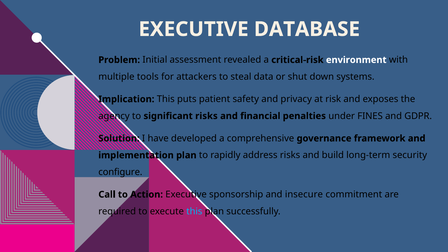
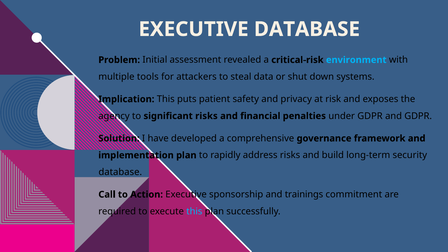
environment colour: white -> light blue (356, 60)
under FINES: FINES -> GDPR (370, 116)
configure: configure -> database (120, 172)
insecure: insecure -> trainings (304, 194)
